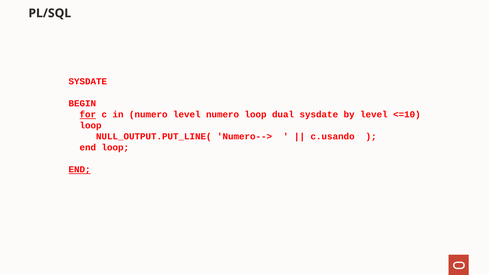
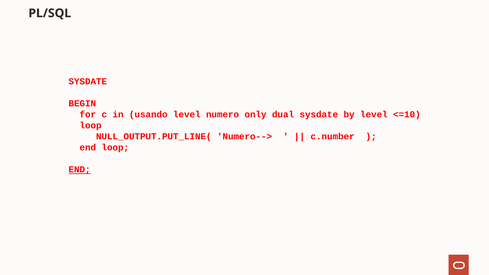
for underline: present -> none (88, 115)
in numero: numero -> usando (148, 115)
numero loop: loop -> only (256, 115)
c.usando: c.usando -> c.number (333, 137)
